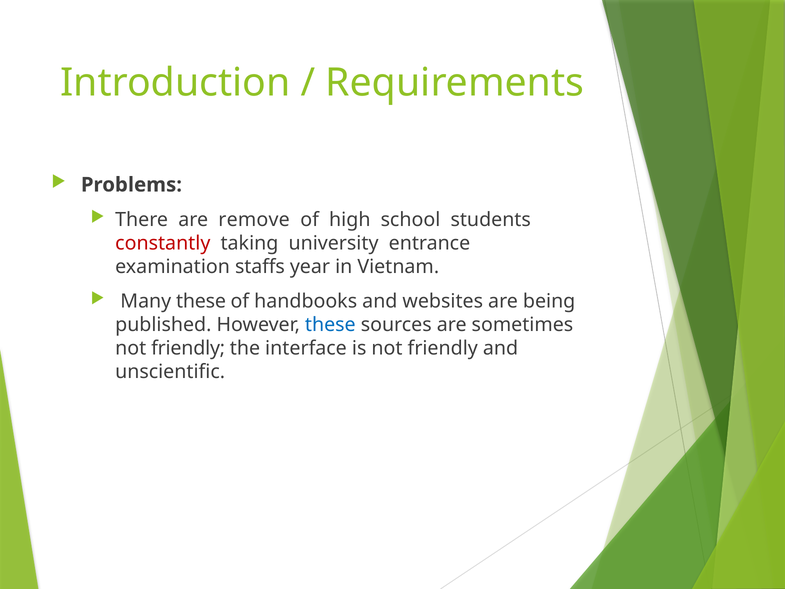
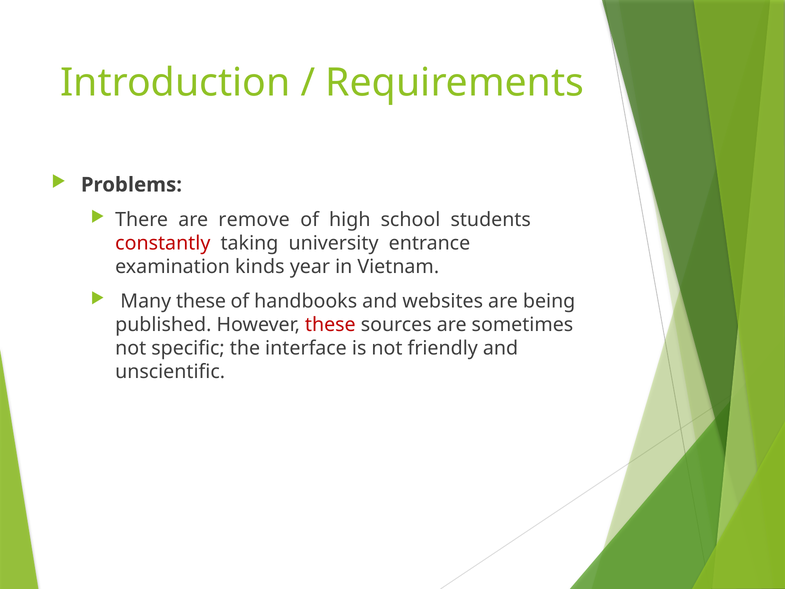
staffs: staffs -> kinds (260, 267)
these colour: blue -> red (330, 325)
friendly: friendly -> specific (188, 348)
